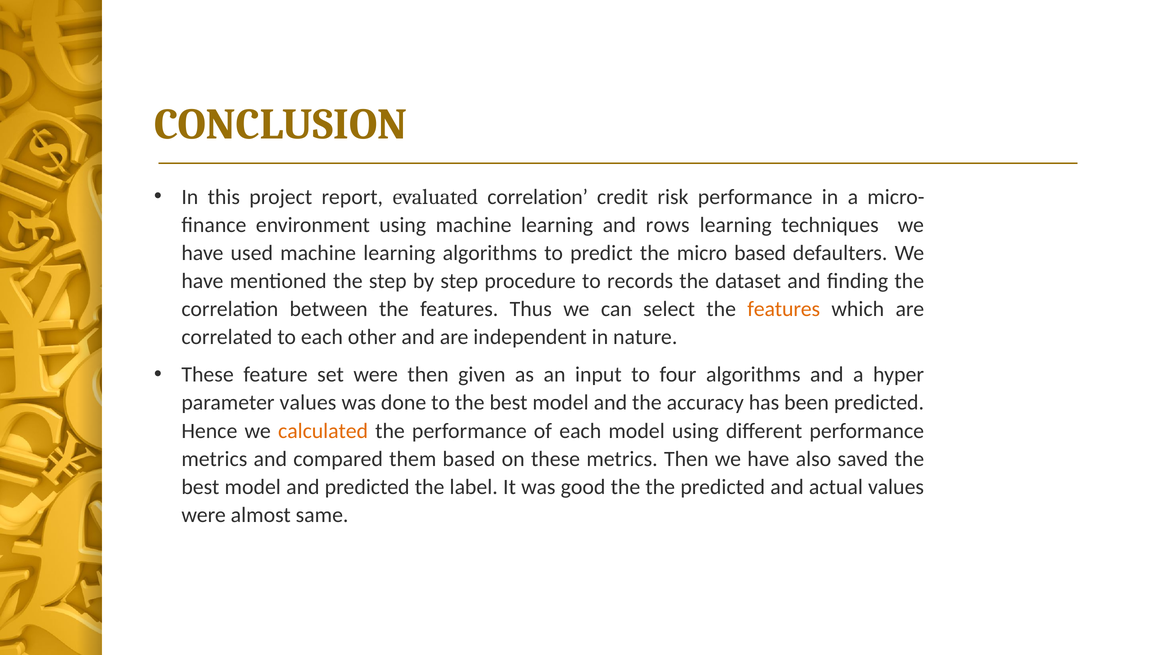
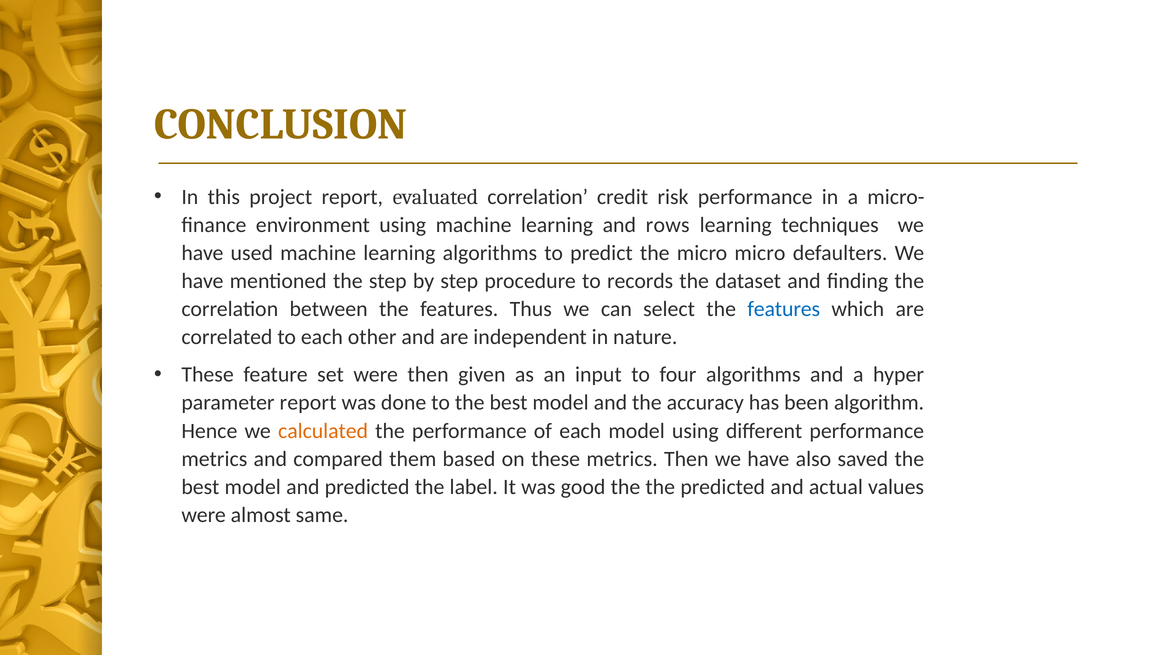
micro based: based -> micro (760, 253)
features colour: orange -> blue (784, 309)
parameter values: values -> report (308, 403)
been predicted: predicted -> algorithm (879, 403)
